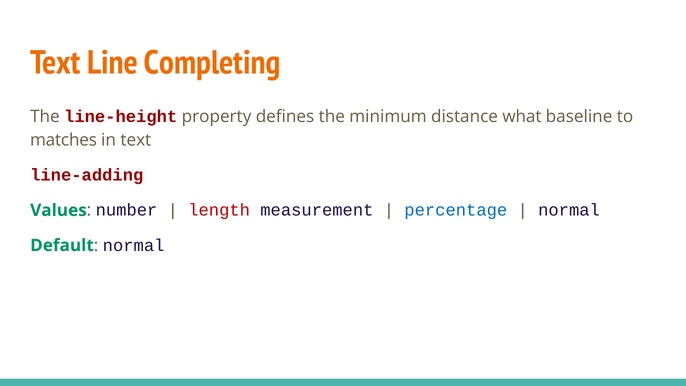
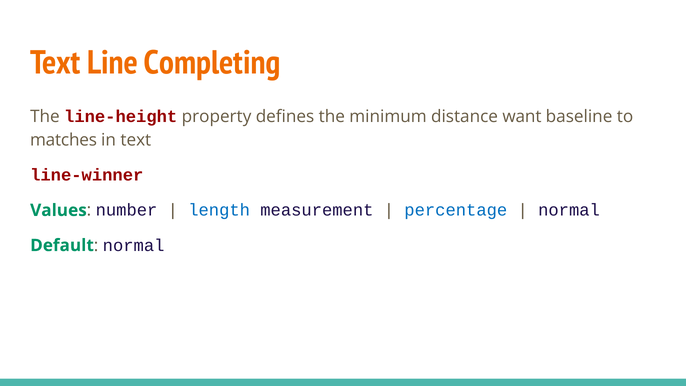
what: what -> want (522, 116)
line-adding: line-adding -> line-winner (87, 175)
length colour: red -> blue (219, 210)
